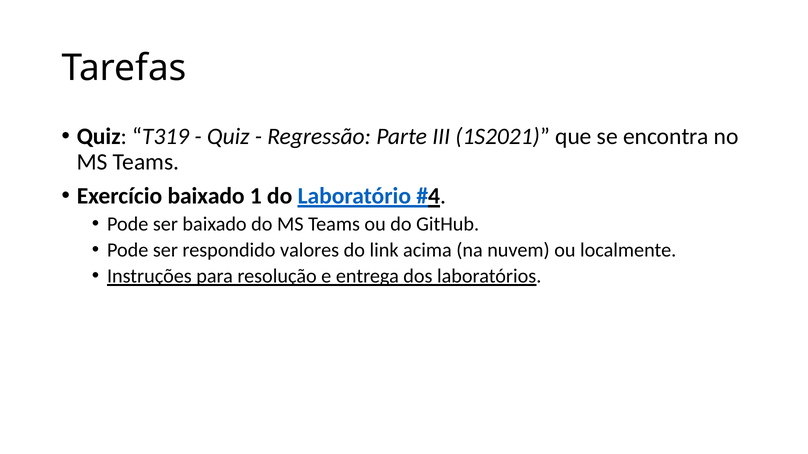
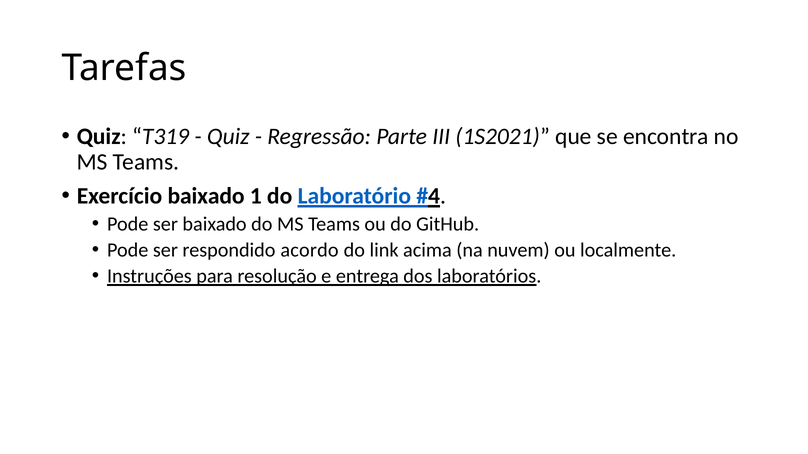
valores: valores -> acordo (310, 250)
